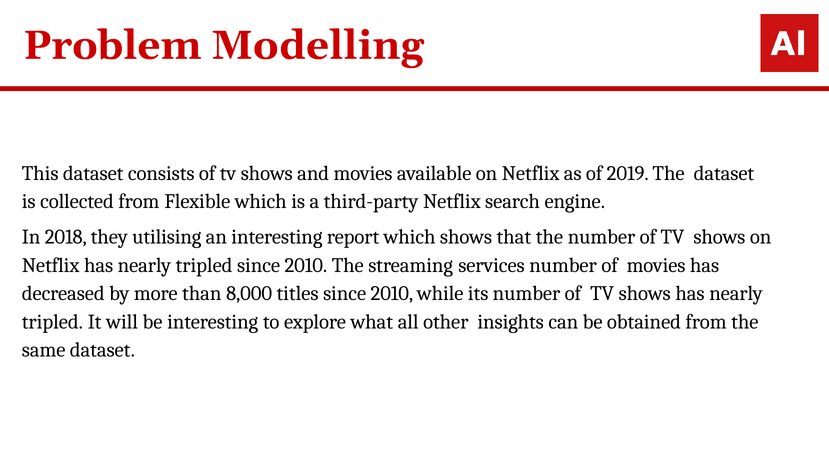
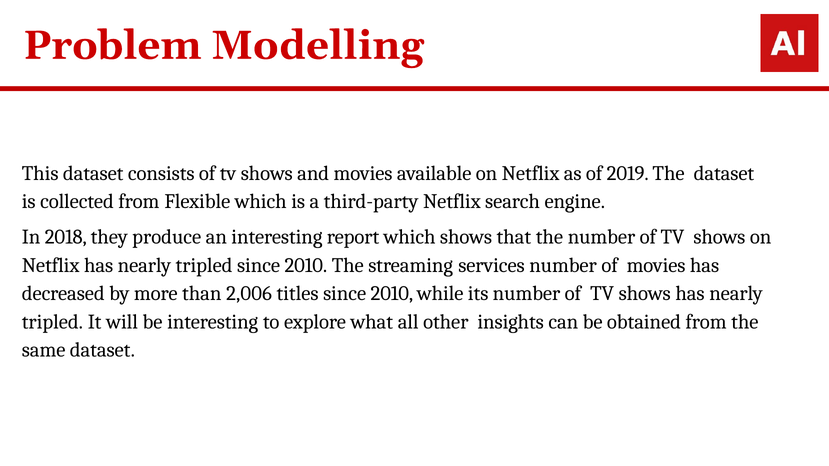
utilising: utilising -> produce (167, 237)
8,000: 8,000 -> 2,006 (249, 294)
